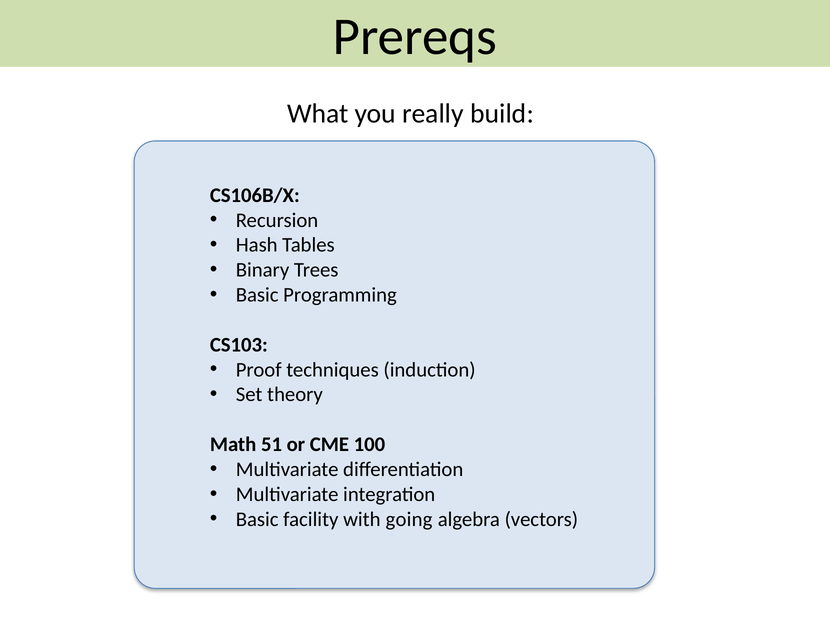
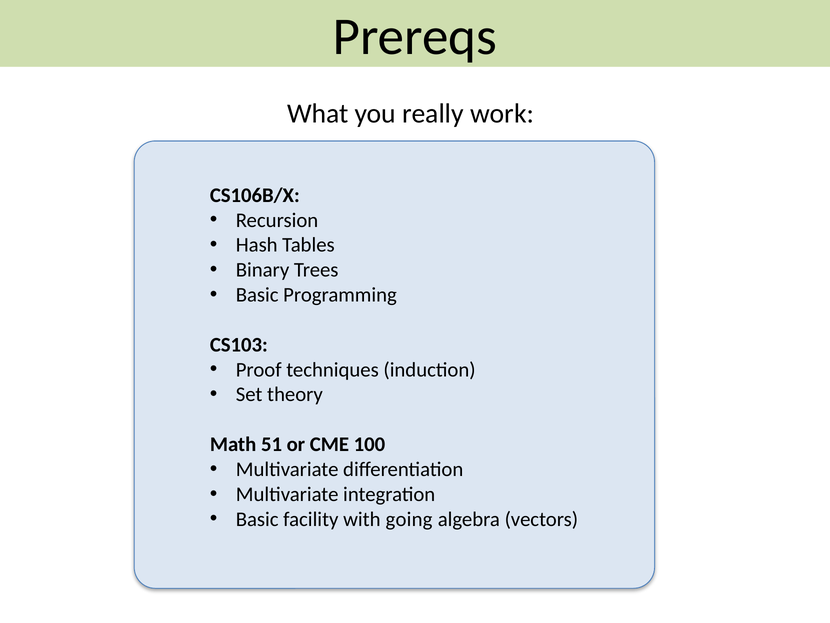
build: build -> work (502, 113)
